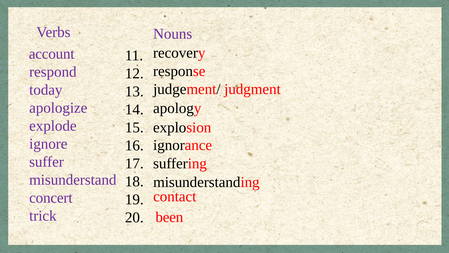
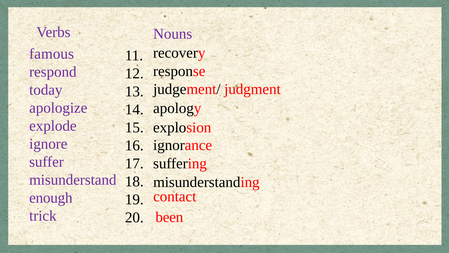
account: account -> famous (52, 54)
concert: concert -> enough (51, 197)
